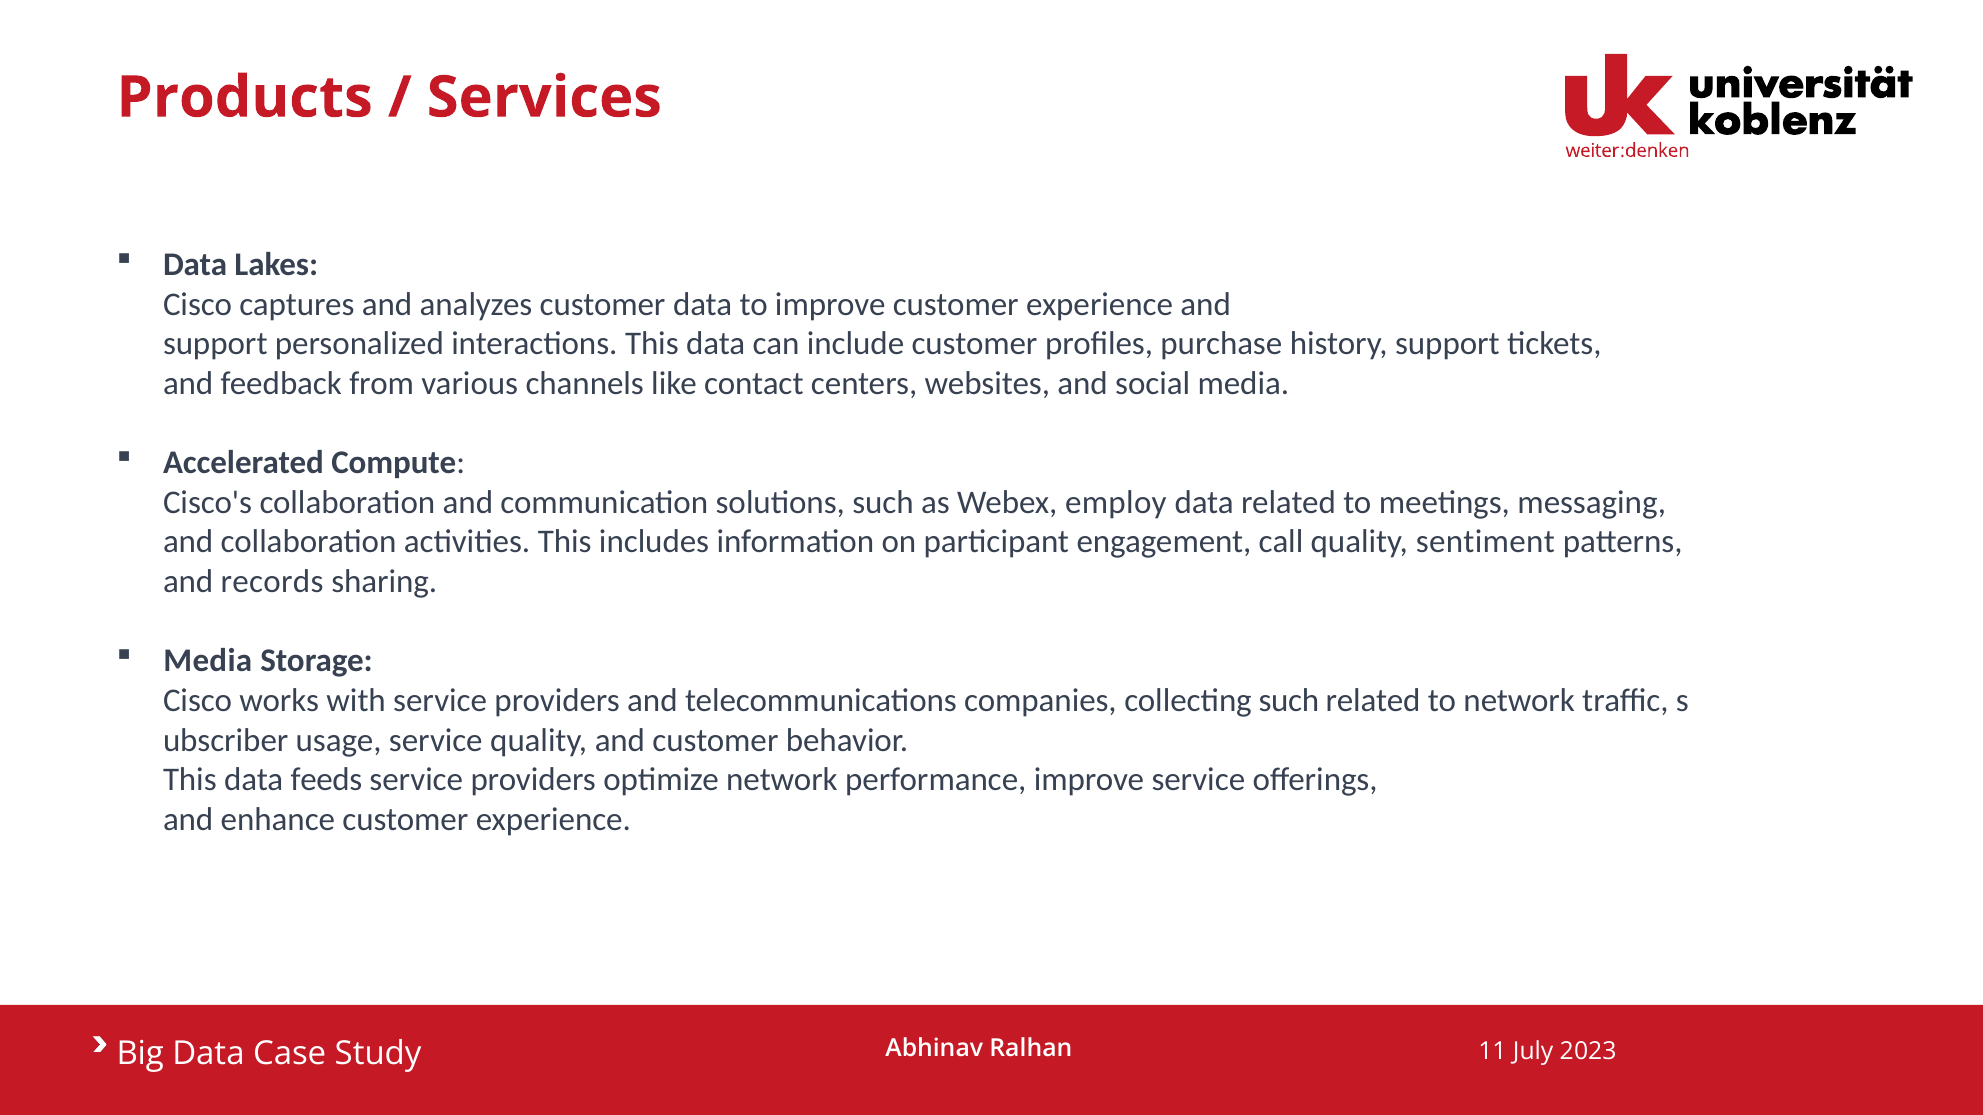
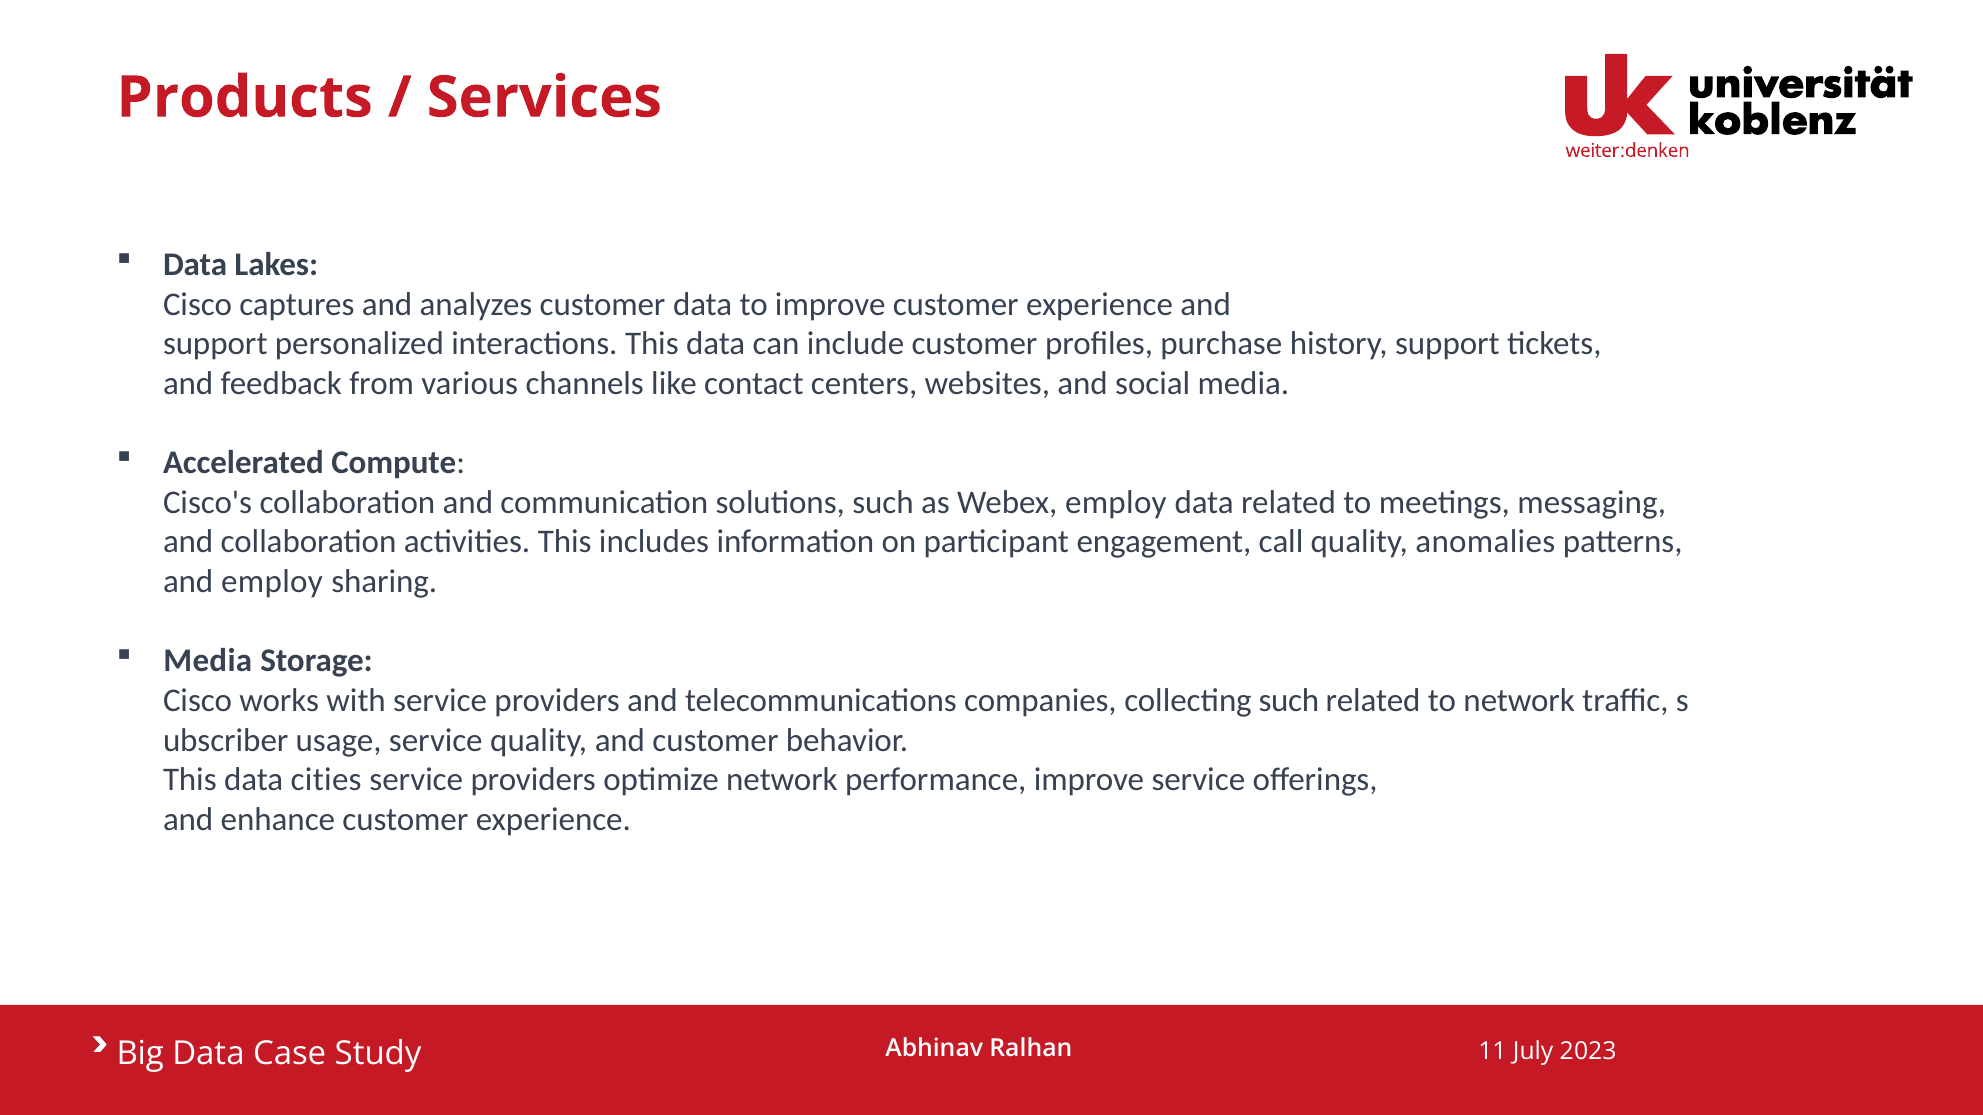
sentiment: sentiment -> anomalies (1485, 542)
and records: records -> employ (272, 582)
feeds: feeds -> cities (326, 780)
